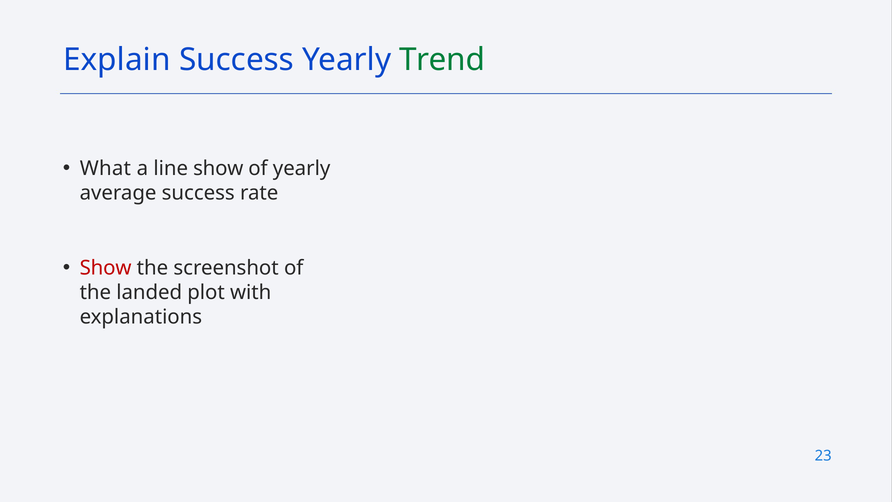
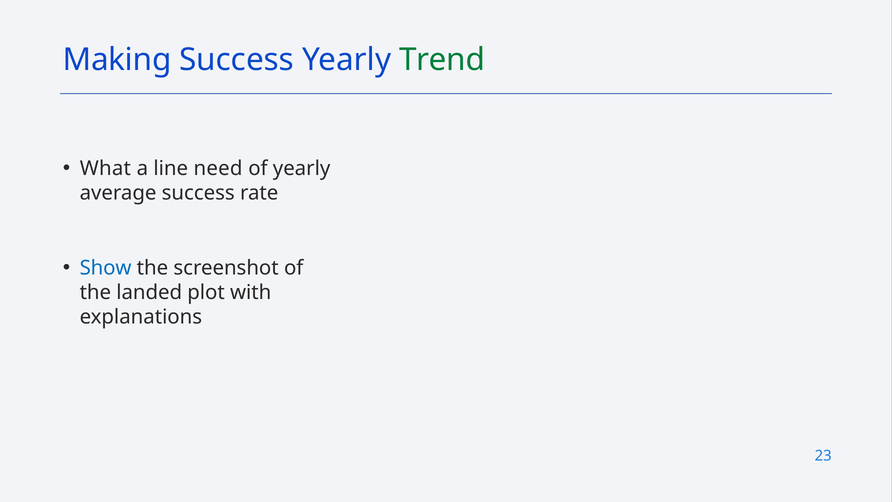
Explain: Explain -> Making (117, 60)
line show: show -> need (218, 168)
Show colour: red -> blue (106, 268)
